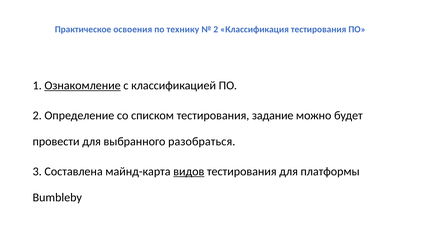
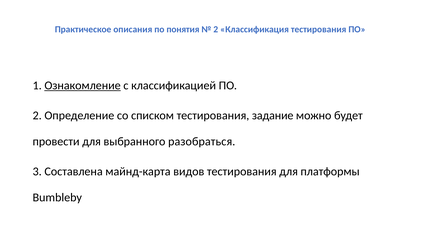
освоения: освоения -> описания (133, 30)
технику: технику -> понятия (183, 30)
видов underline: present -> none (189, 171)
